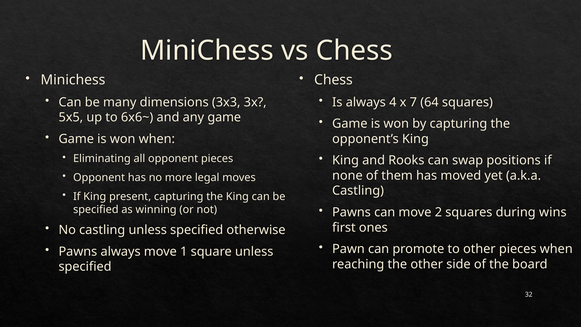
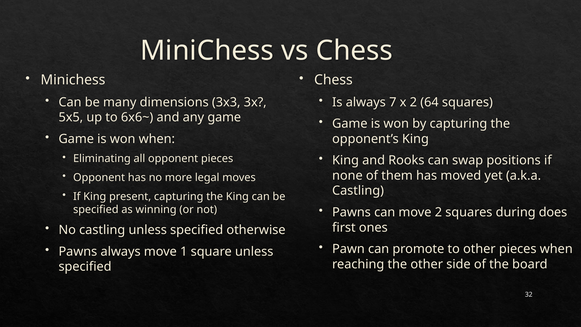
4: 4 -> 7 (393, 102)
x 7: 7 -> 2 (413, 102)
wins: wins -> does (553, 212)
